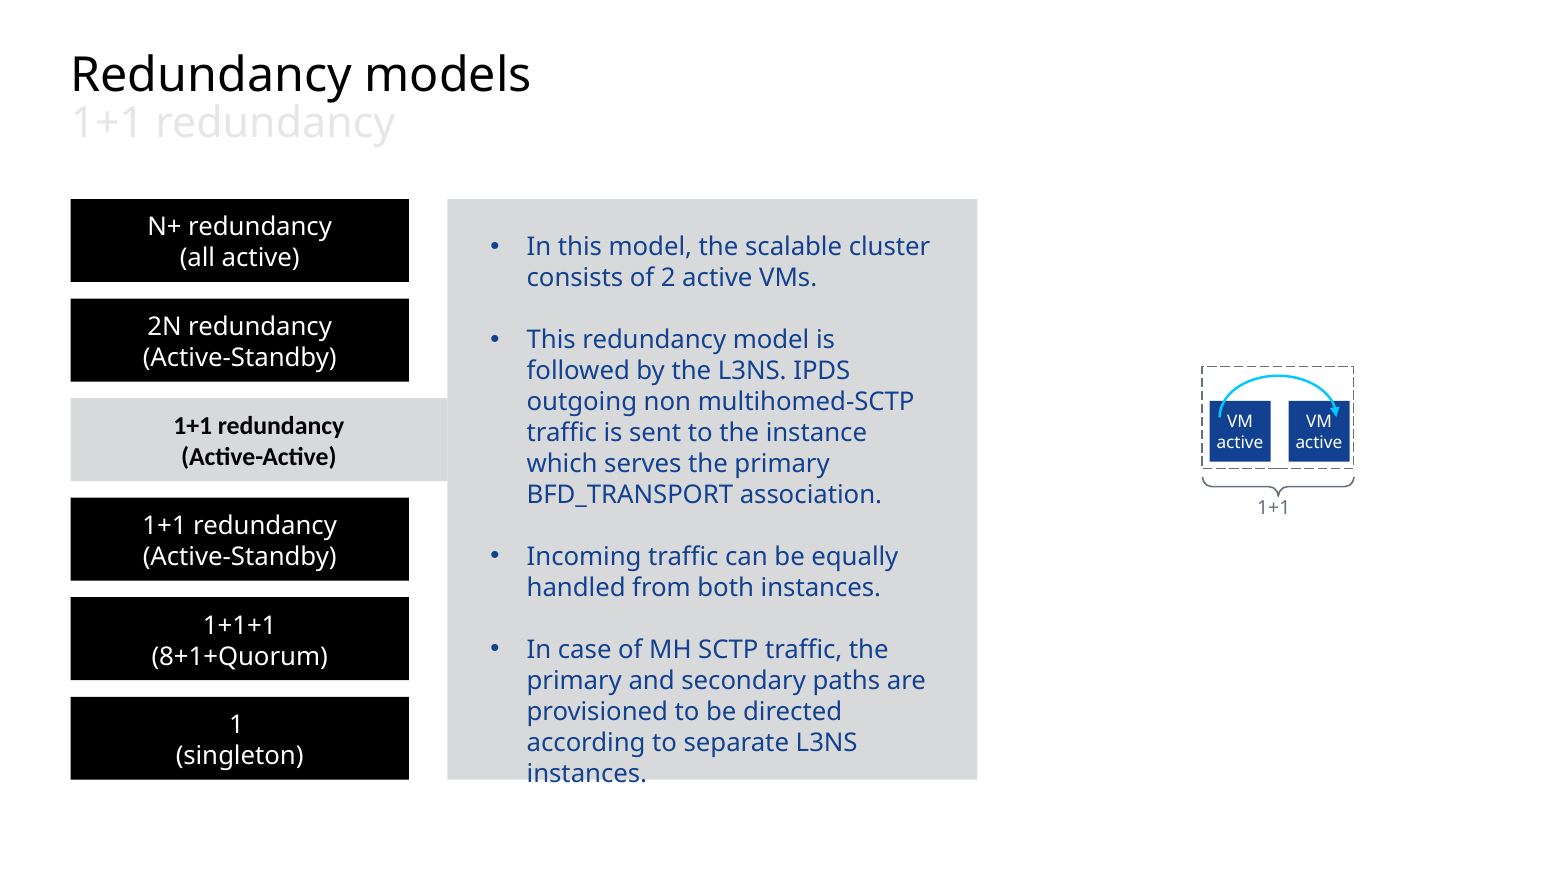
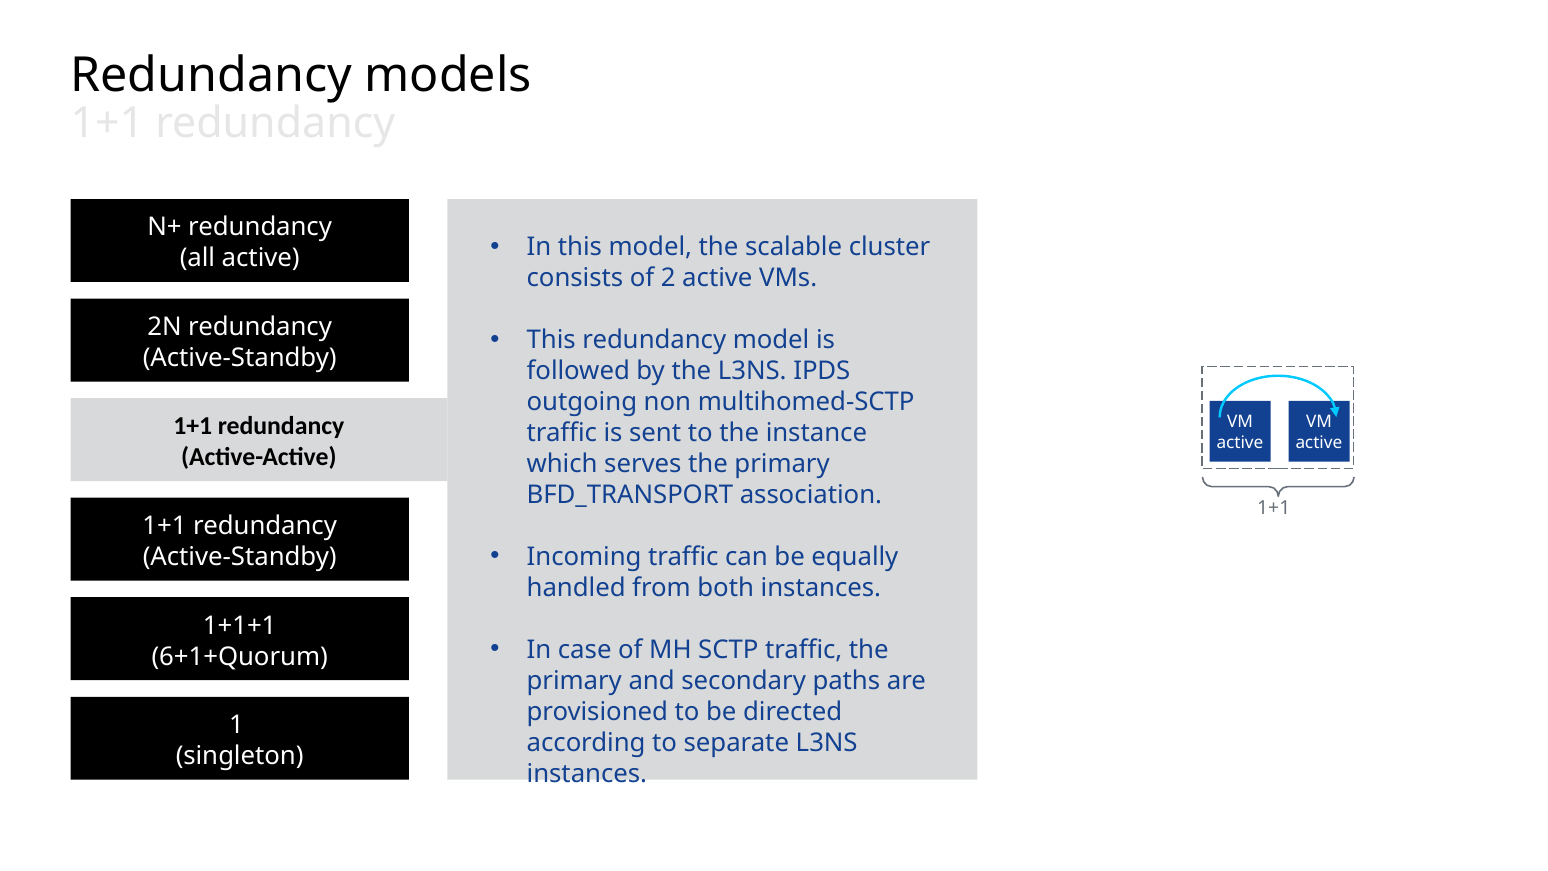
8+1+Quorum: 8+1+Quorum -> 6+1+Quorum (240, 657)
